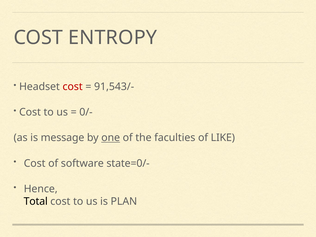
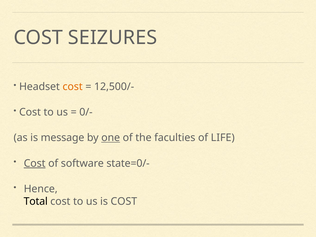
ENTROPY: ENTROPY -> SEIZURES (113, 38)
cost colour: red -> orange (73, 87)
91,543/-: 91,543/- -> 12,500/- (114, 87)
LIKE: LIKE -> LIFE (223, 138)
Cost underline: none -> present (35, 163)
is PLAN: PLAN -> COST (124, 201)
